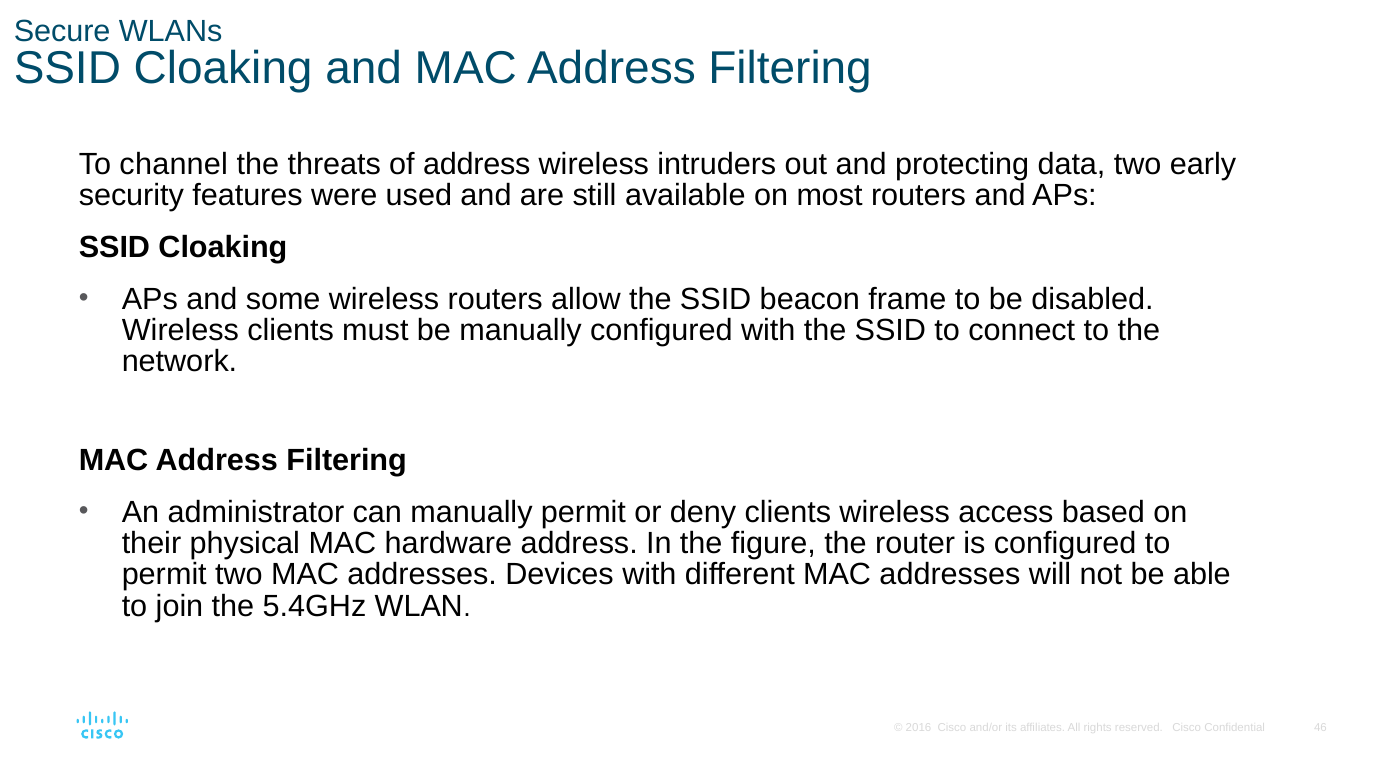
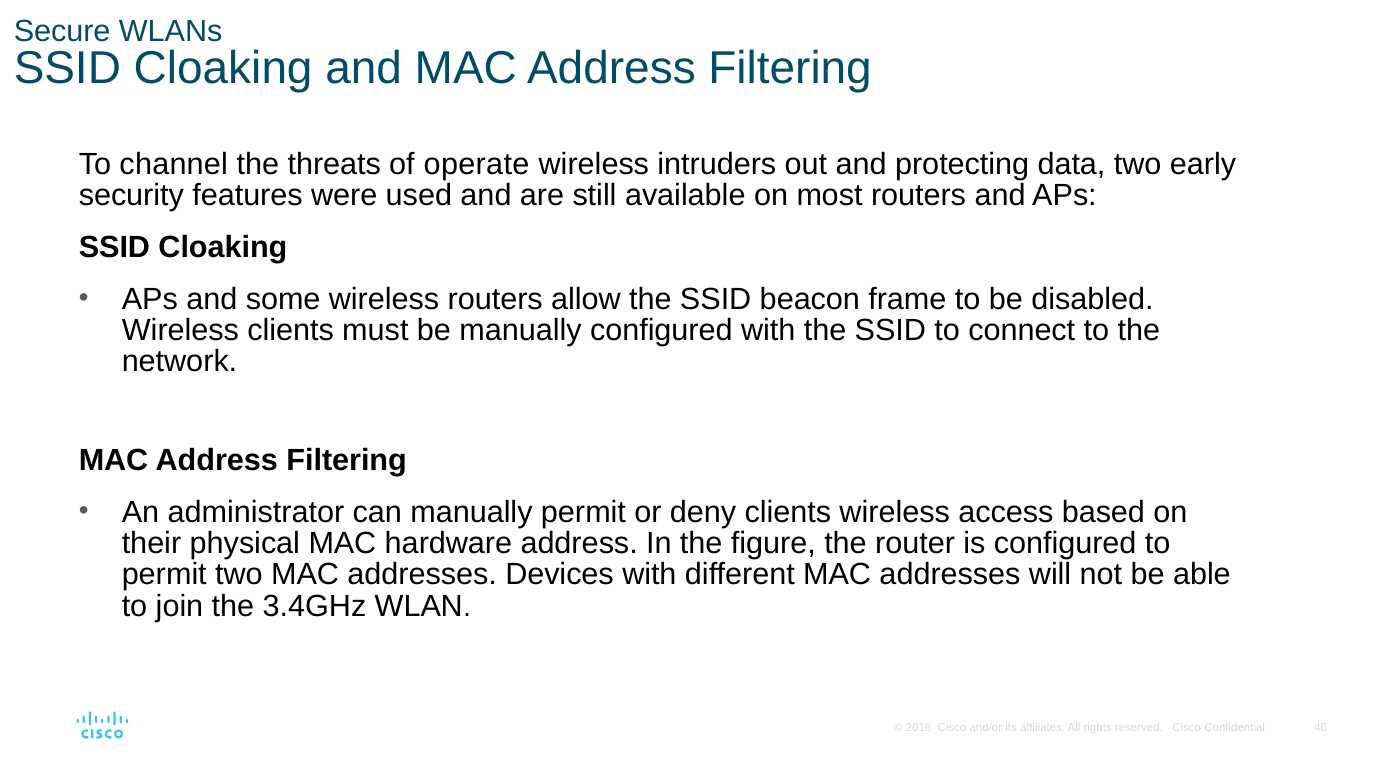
of address: address -> operate (477, 164)
5.4GHz: 5.4GHz -> 3.4GHz (314, 606)
